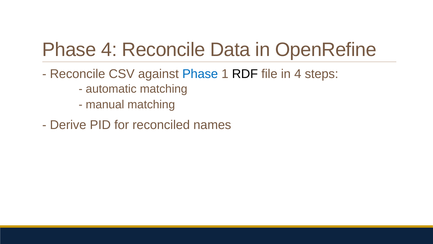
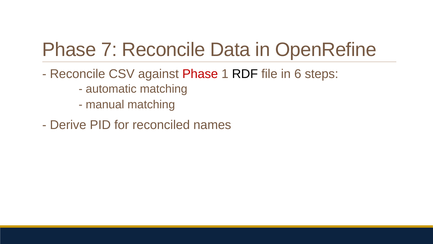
Phase 4: 4 -> 7 (109, 50)
Phase colour: blue -> red (200, 74)
in 4: 4 -> 6 (298, 74)
